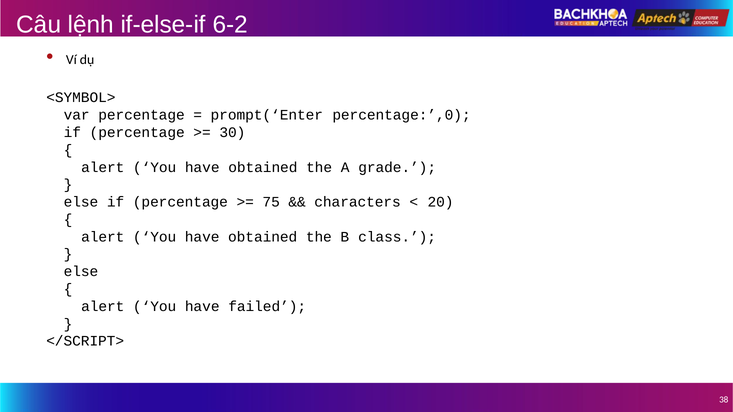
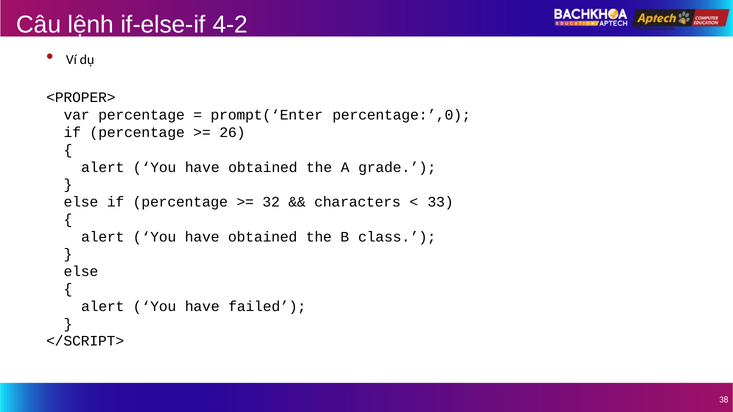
6-2: 6-2 -> 4-2 (230, 25)
<SYMBOL>: <SYMBOL> -> <PROPER> (81, 98)
30: 30 -> 26 (232, 133)
75: 75 -> 32 (271, 202)
20: 20 -> 33 (440, 202)
